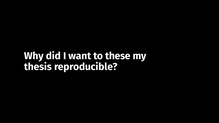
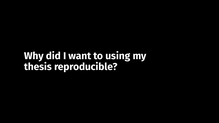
these: these -> using (118, 56)
